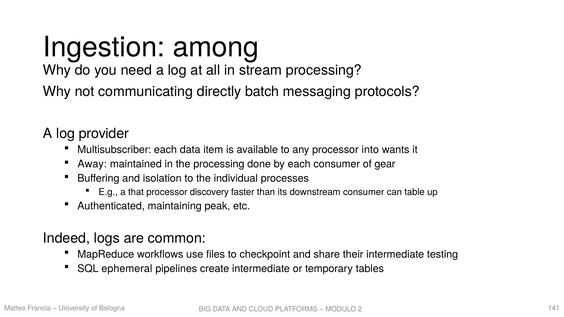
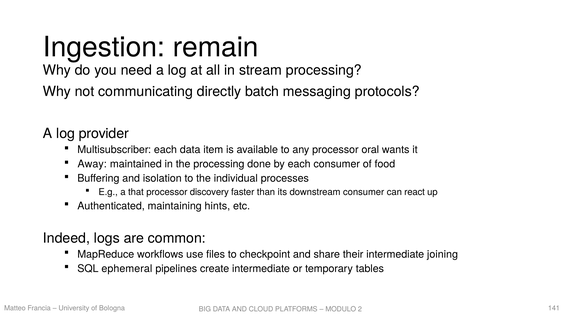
among: among -> remain (216, 47)
into: into -> oral (370, 150)
gear: gear -> food (385, 164)
table: table -> react (415, 192)
peak: peak -> hints (217, 206)
testing: testing -> joining (442, 255)
